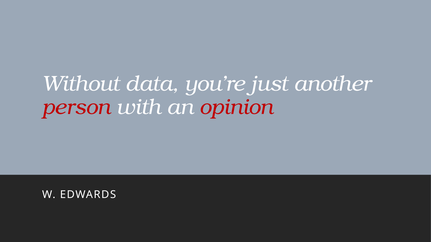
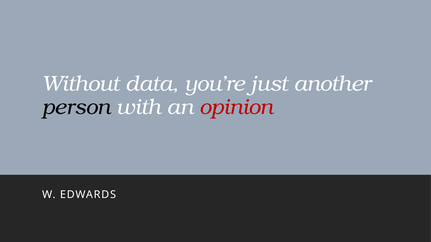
person colour: red -> black (76, 107)
